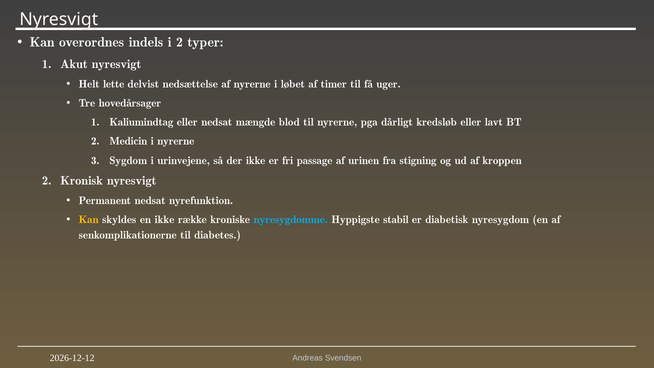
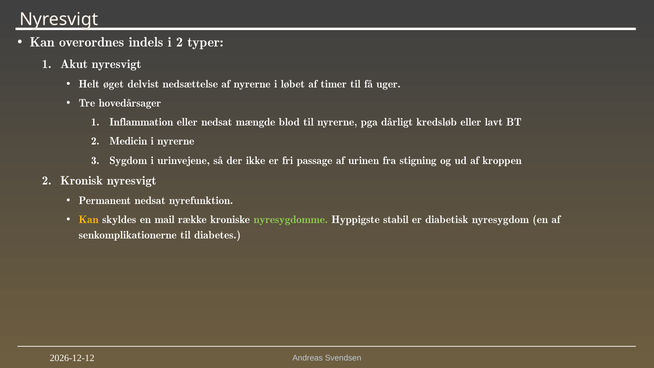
lette: lette -> øget (114, 84)
Kaliumindtag: Kaliumindtag -> Inflammation (141, 122)
en ikke: ikke -> mail (165, 220)
nyresygdomme colour: light blue -> light green (291, 220)
